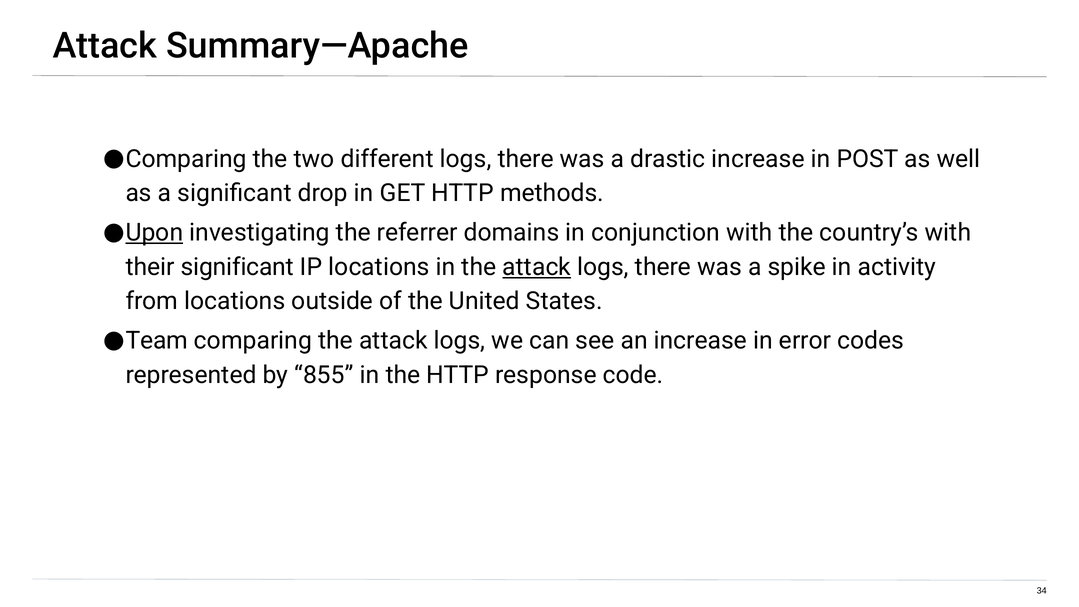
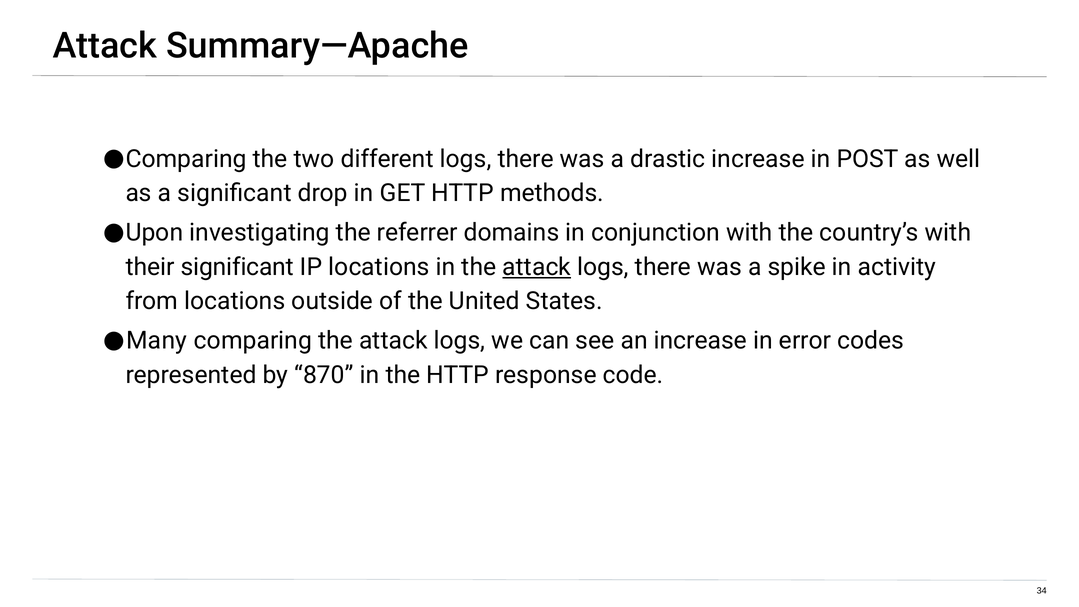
Upon underline: present -> none (154, 233)
Team: Team -> Many (157, 341)
855: 855 -> 870 (324, 375)
